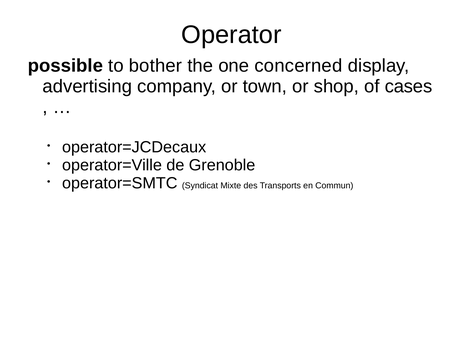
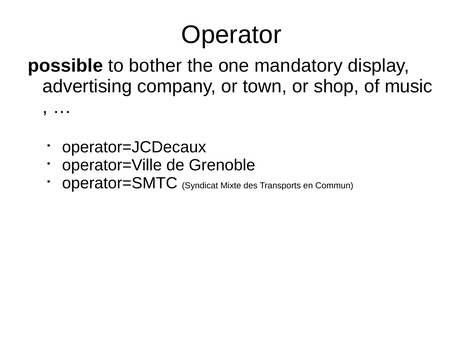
concerned: concerned -> mandatory (299, 66)
cases: cases -> music (409, 86)
